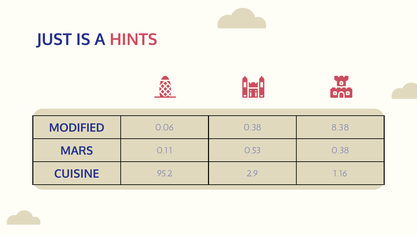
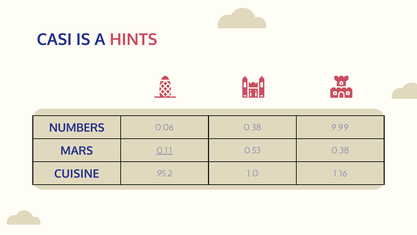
JUST: JUST -> CASI (54, 40)
MODIFIED: MODIFIED -> NUMBERS (77, 128)
8.38: 8.38 -> 9.99 (340, 127)
0.11 underline: none -> present (165, 150)
2.9: 2.9 -> 1.0 (252, 173)
